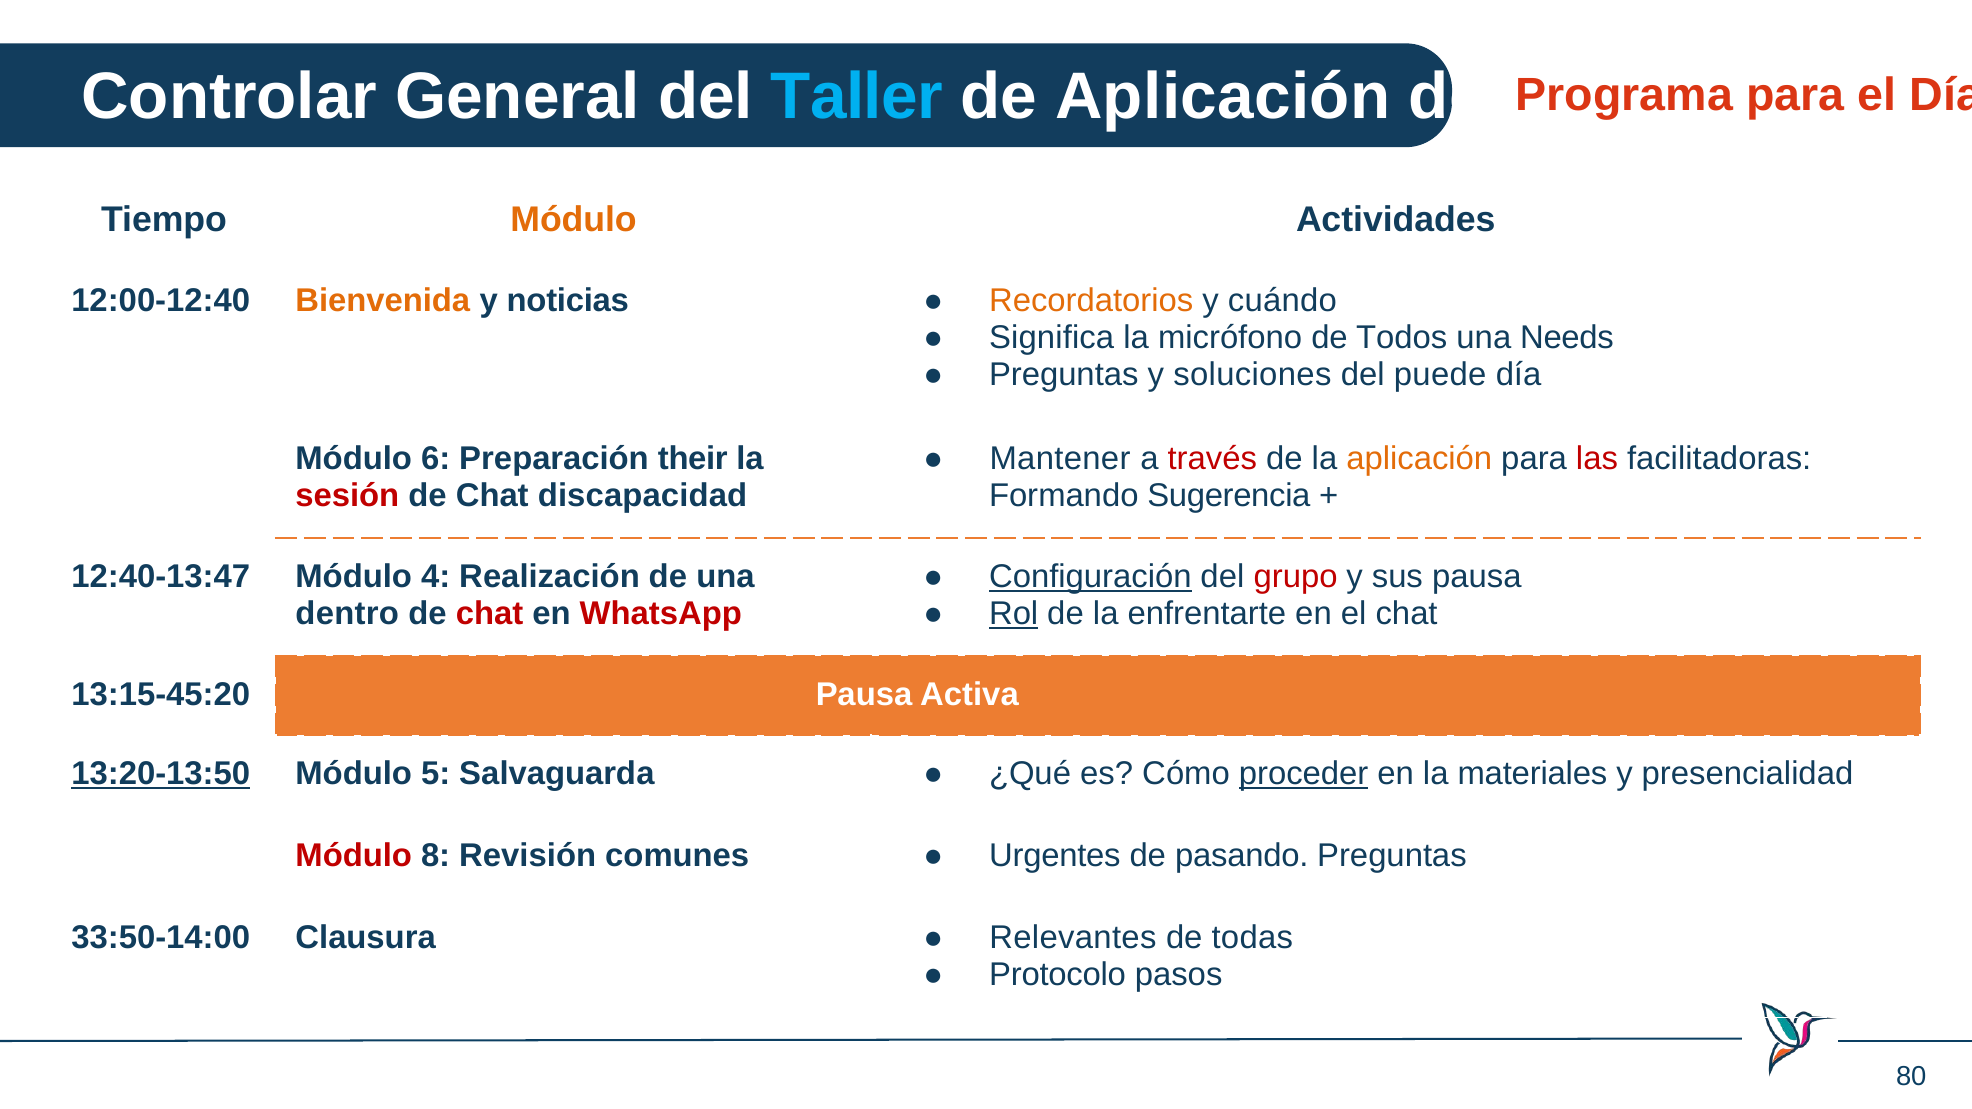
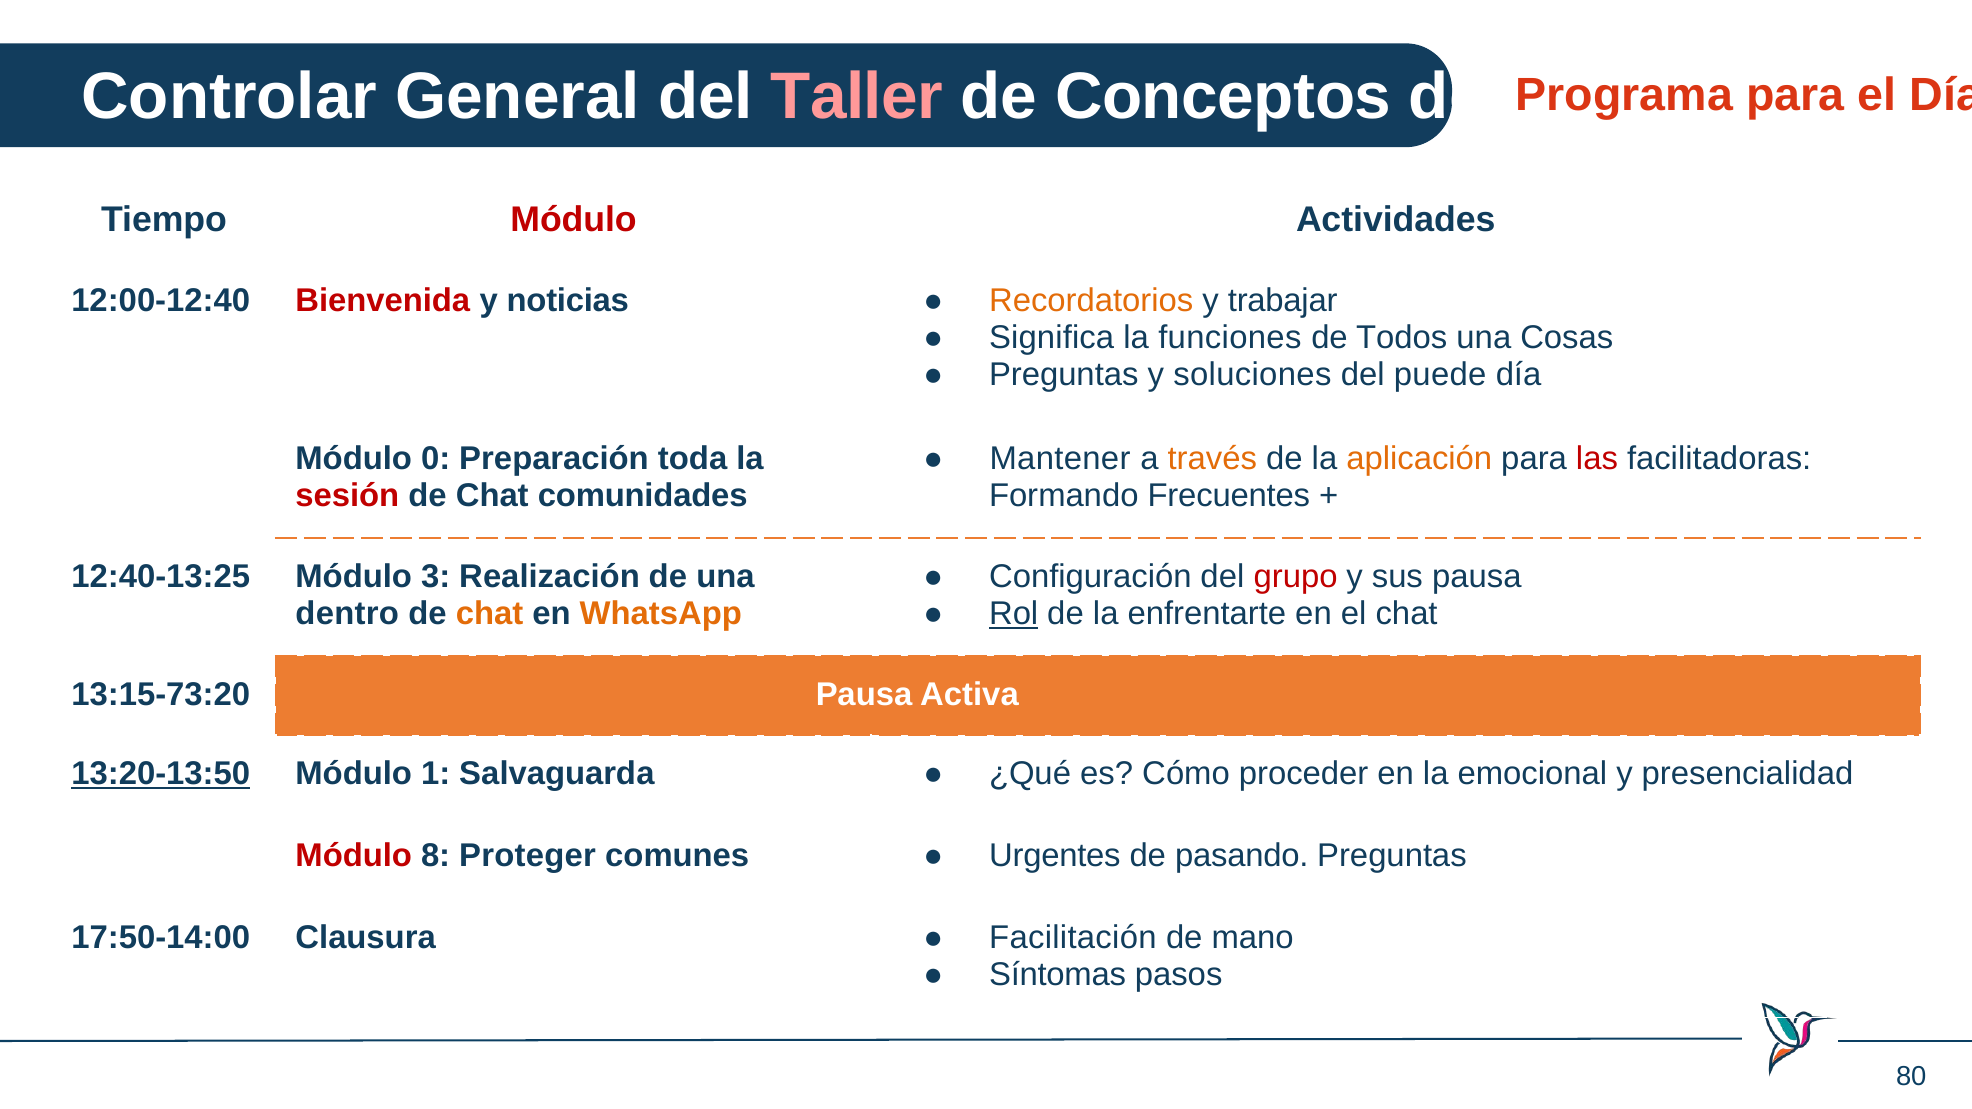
Taller colour: light blue -> pink (857, 96)
de Aplicación: Aplicación -> Conceptos (1223, 96)
Módulo colour: orange -> red (573, 220)
Bienvenida colour: orange -> red (383, 301)
cuándo: cuándo -> trabajar (1283, 301)
micrófono: micrófono -> funciones (1230, 338)
Needs: Needs -> Cosas (1567, 338)
través colour: red -> orange (1212, 459)
6: 6 -> 0 (436, 459)
their: their -> toda (693, 459)
discapacidad: discapacidad -> comunidades (643, 495)
Sugerencia: Sugerencia -> Frecuentes (1229, 495)
12:40-13:47: 12:40-13:47 -> 12:40-13:25 (161, 577)
4: 4 -> 3 (436, 577)
Configuración underline: present -> none (1090, 577)
chat colour: red -> orange (490, 614)
WhatsApp colour: red -> orange (661, 614)
13:15-45:20: 13:15-45:20 -> 13:15-73:20 (161, 695)
5: 5 -> 1 (436, 774)
proceder underline: present -> none (1304, 774)
materiales: materiales -> emocional (1532, 774)
Revisión: Revisión -> Proteger (528, 856)
33:50-14:00: 33:50-14:00 -> 17:50-14:00 (161, 938)
Relevantes: Relevantes -> Facilitación (1073, 938)
todas: todas -> mano (1253, 938)
Protocolo: Protocolo -> Síntomas (1058, 975)
